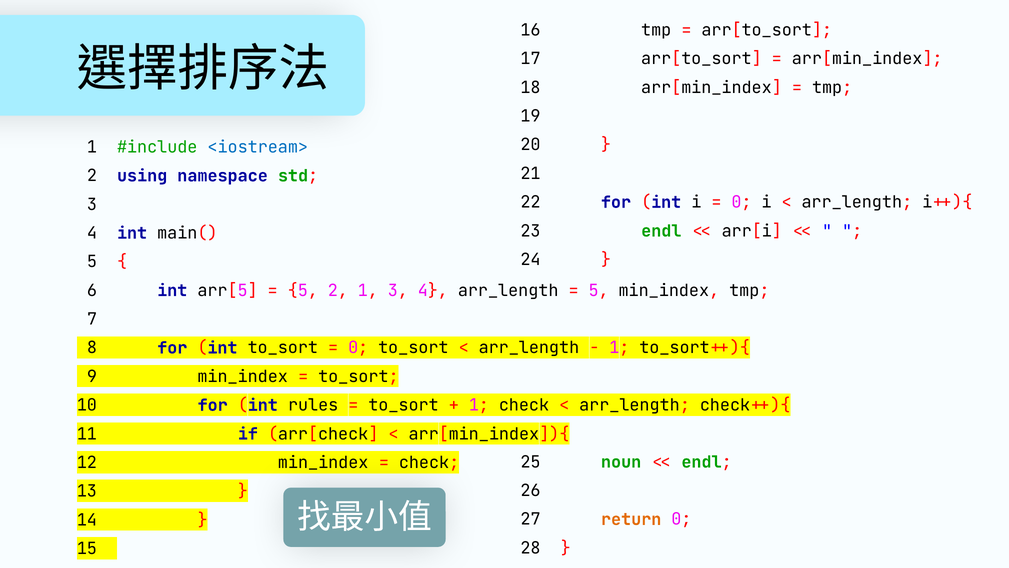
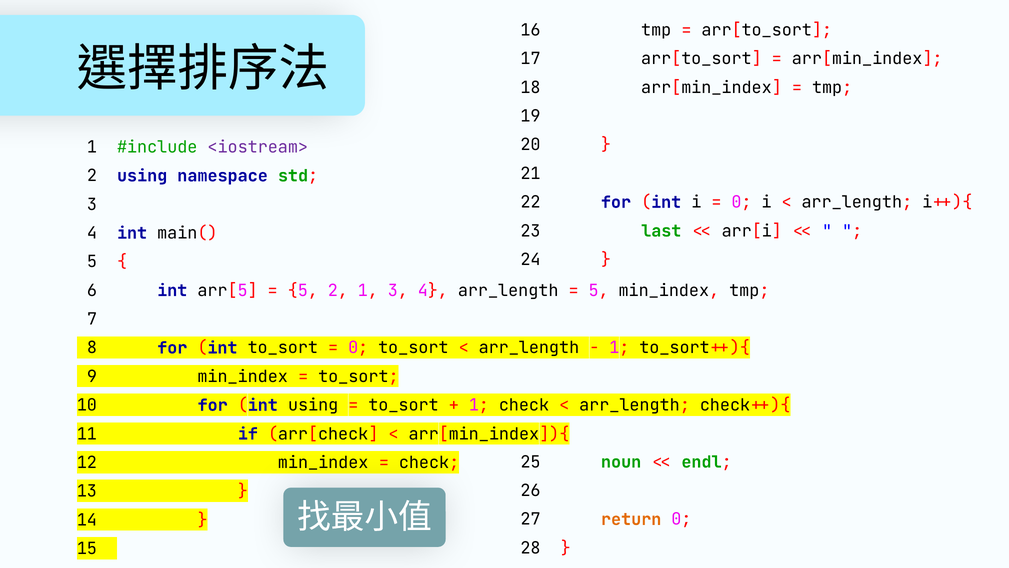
<iostream> colour: blue -> purple (258, 147)
23 endl: endl -> last (661, 231)
int rules: rules -> using (313, 405)
